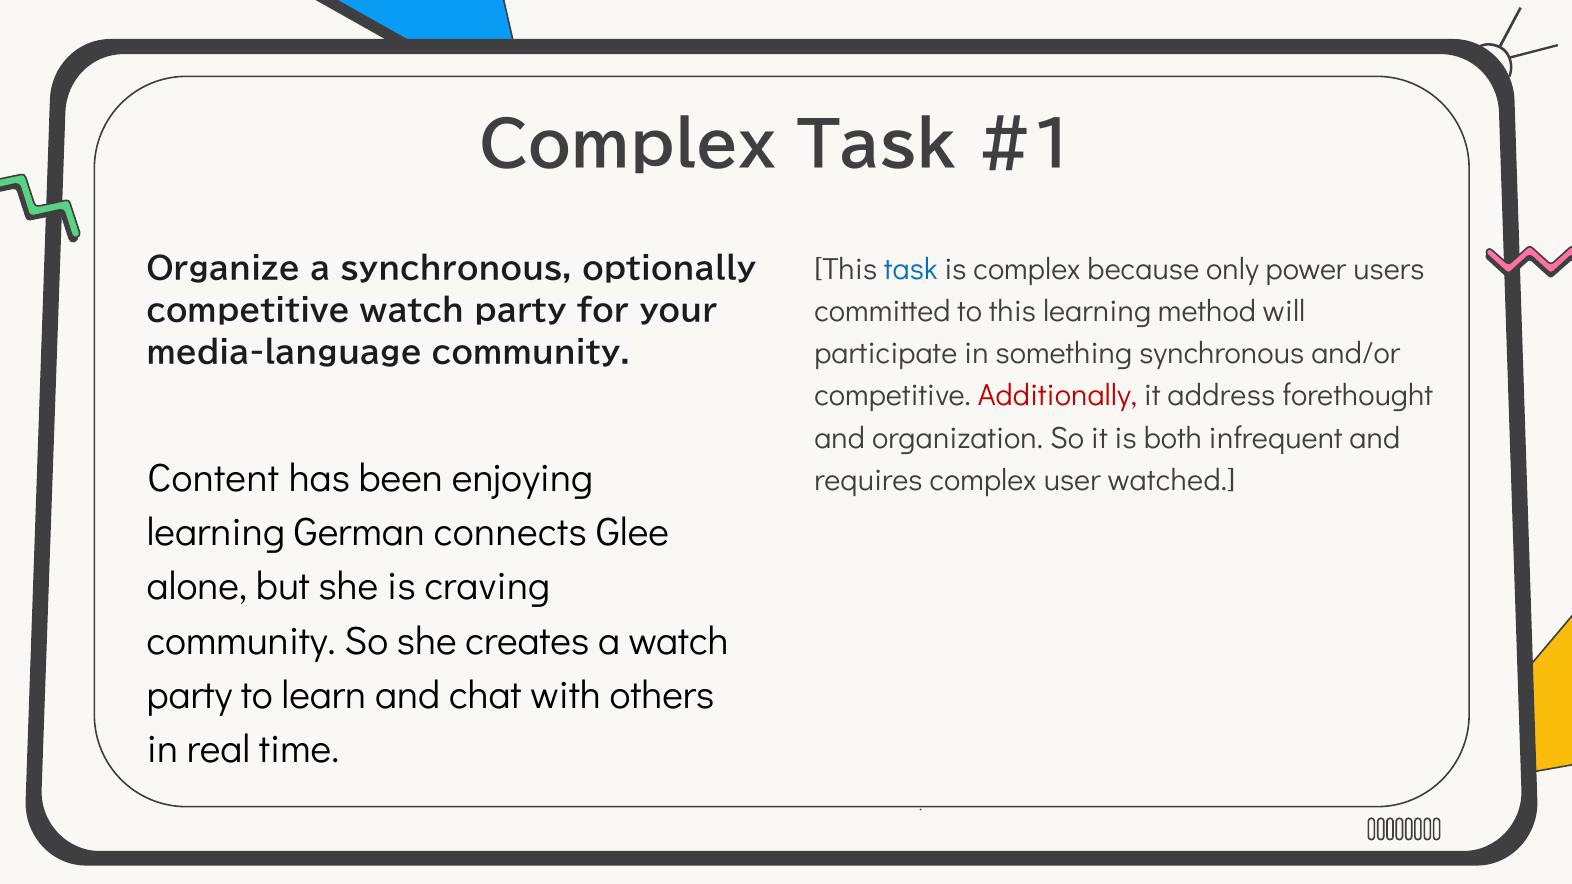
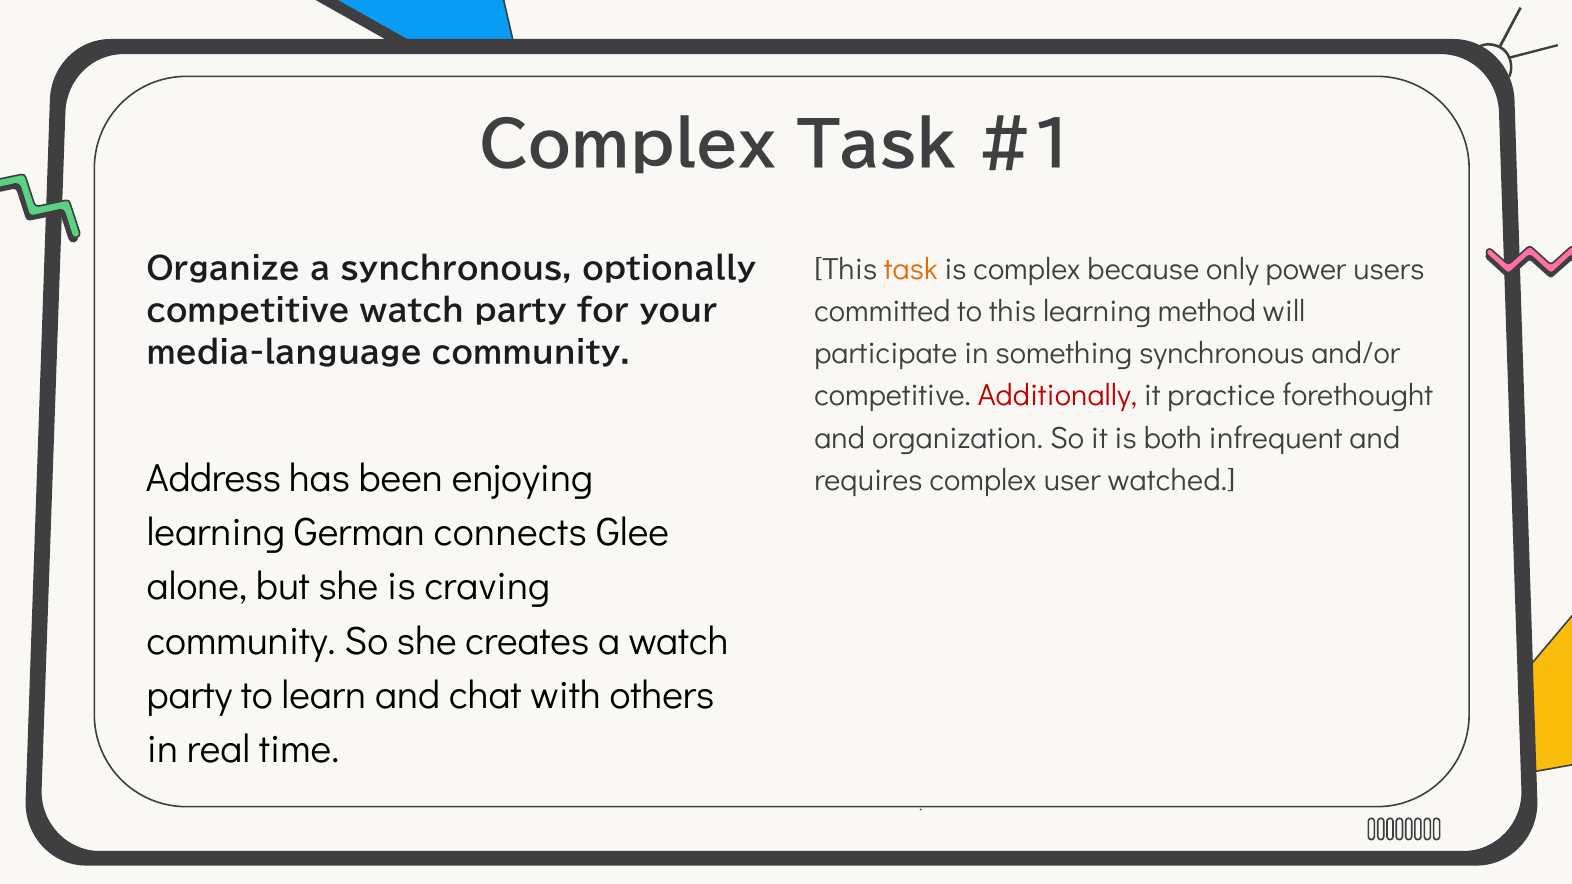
task colour: blue -> orange (911, 269)
address: address -> practice (1221, 396)
Content: Content -> Address (213, 479)
